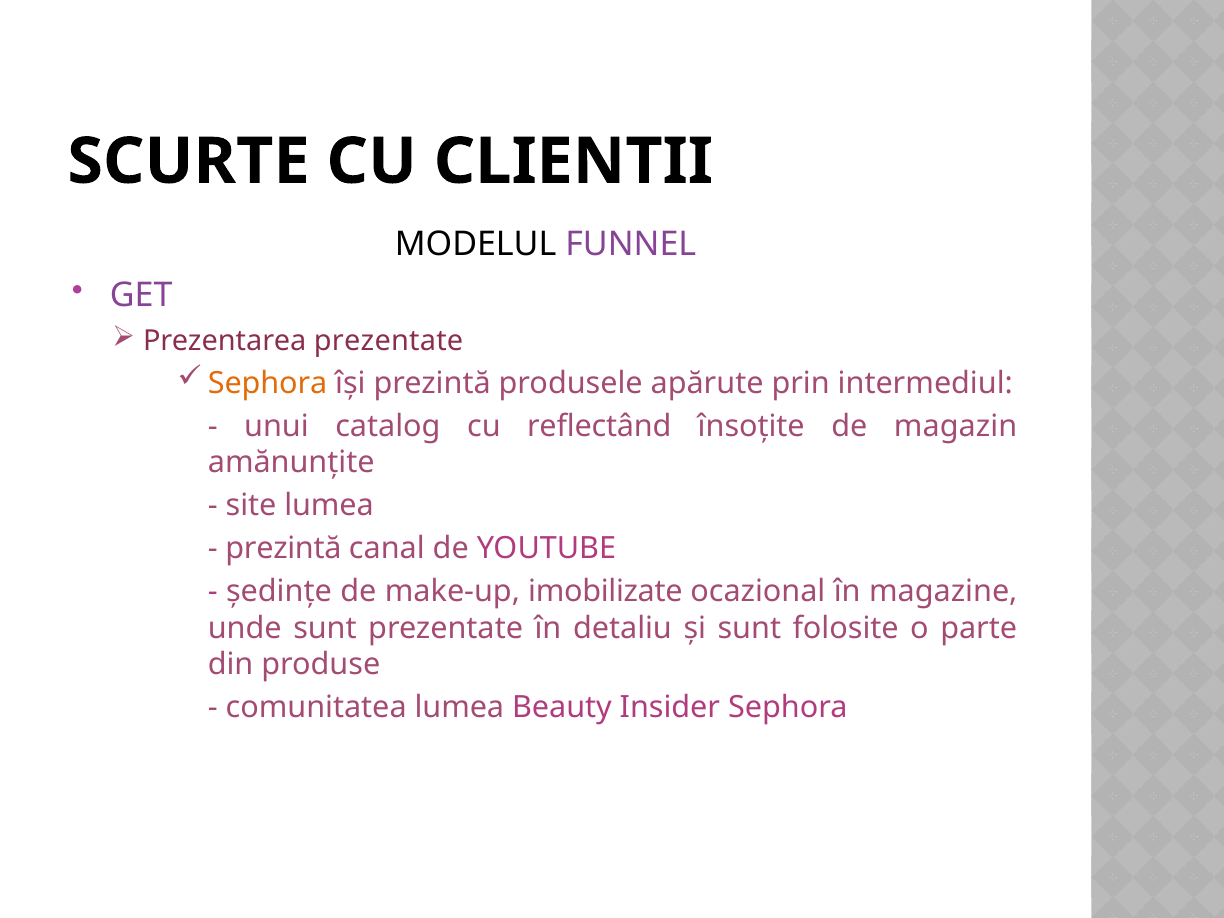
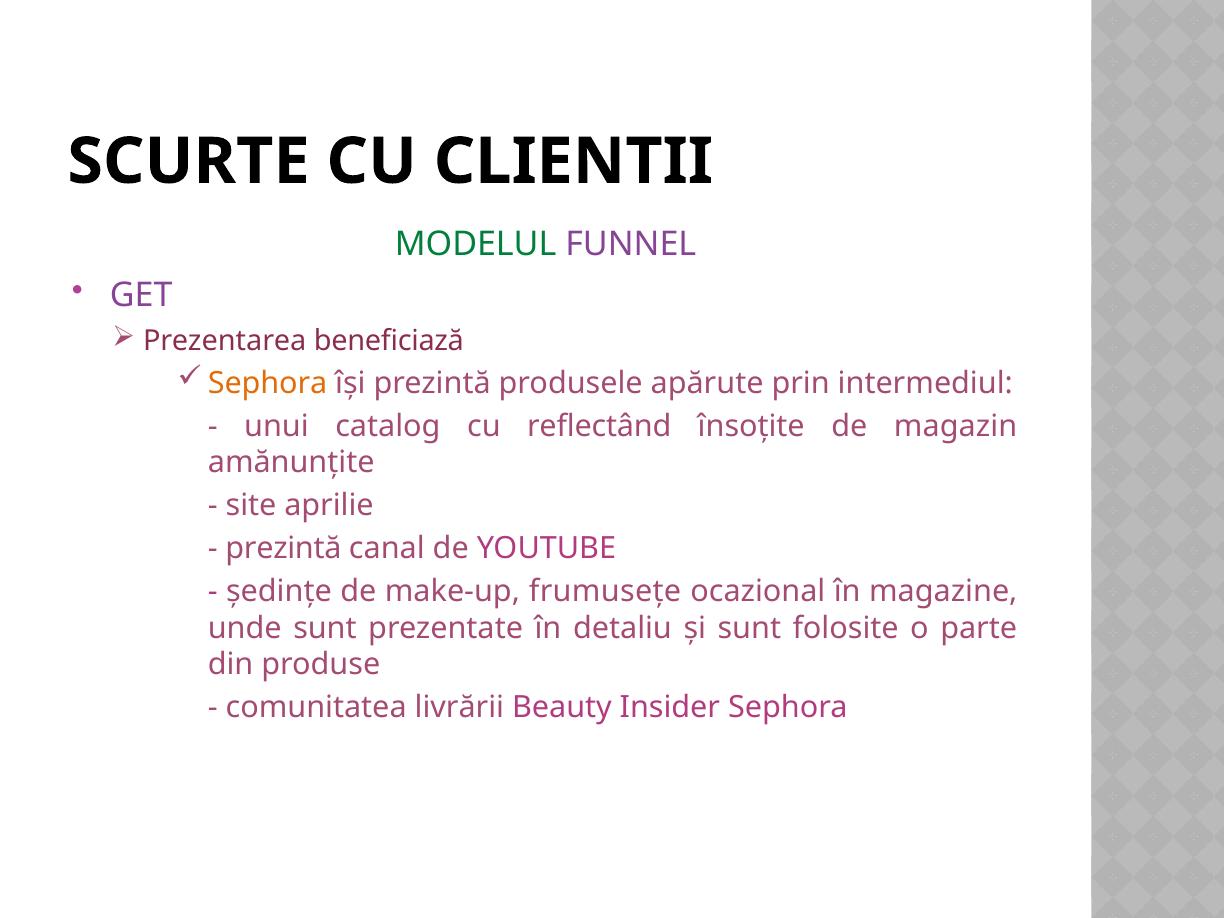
MODELUL colour: black -> green (476, 244)
Prezentarea prezentate: prezentate -> beneficiază (389, 341)
site lumea: lumea -> aprilie (329, 506)
imobilizate: imobilizate -> frumusețe (605, 591)
comunitatea lumea: lumea -> livrării (459, 707)
